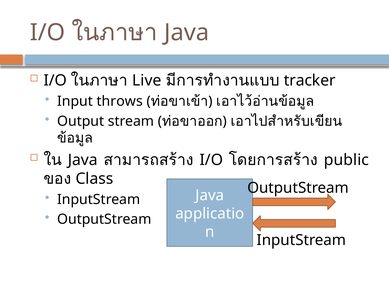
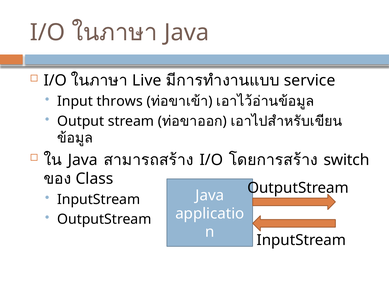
tracker: tracker -> service (310, 81)
public: public -> switch (347, 160)
